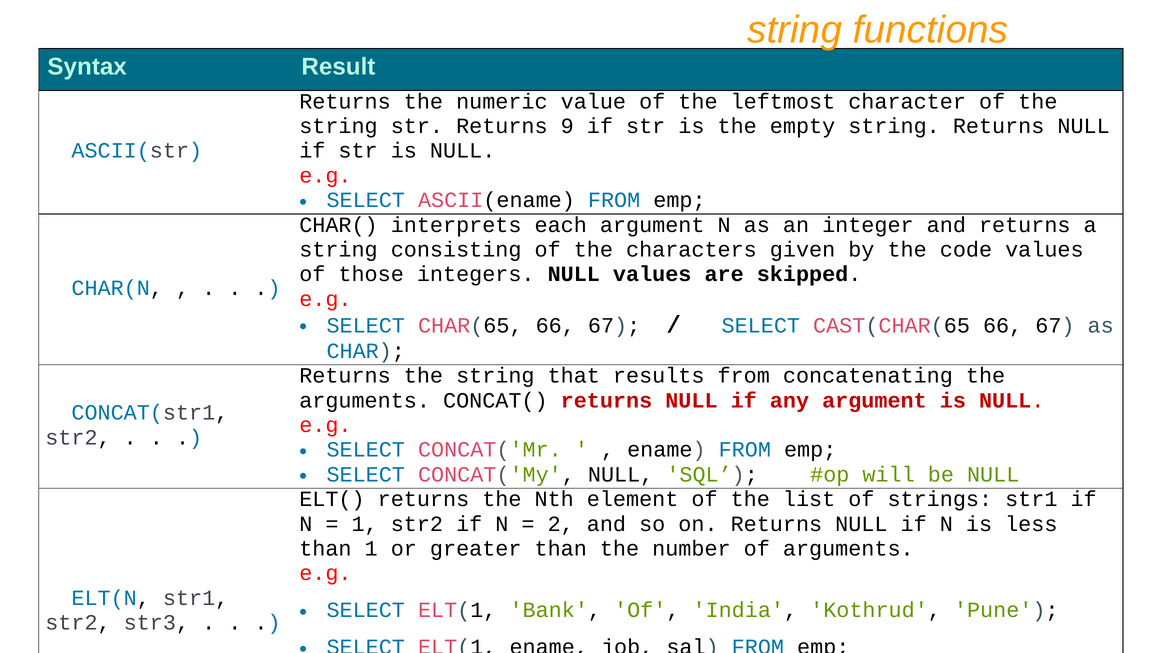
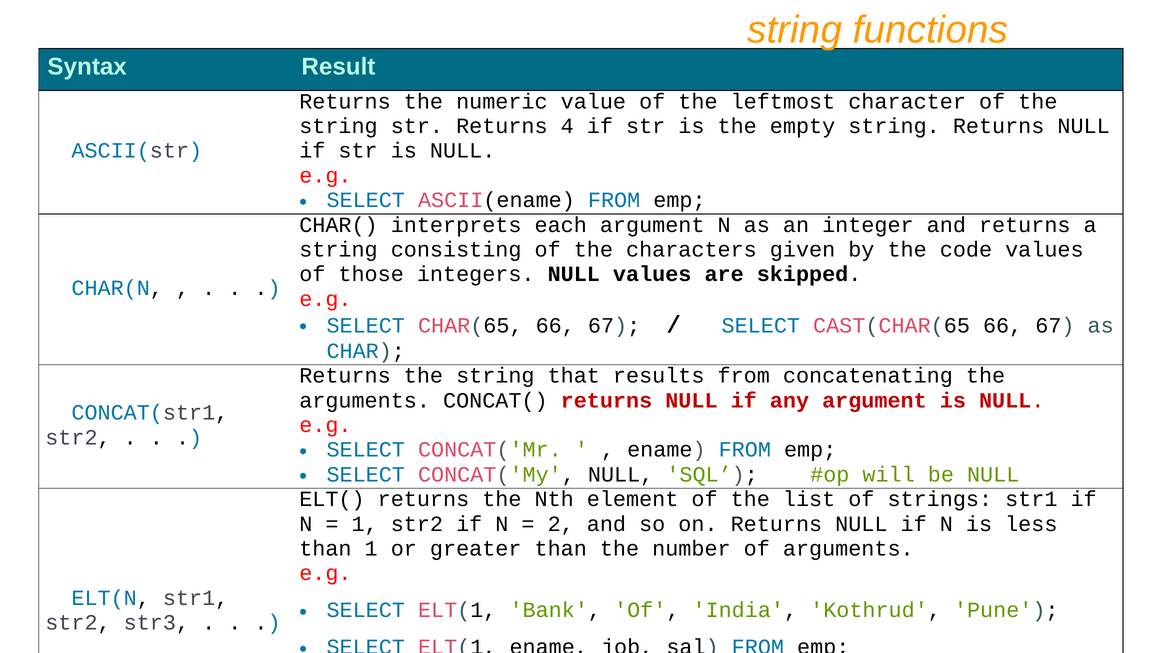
9: 9 -> 4 (567, 126)
